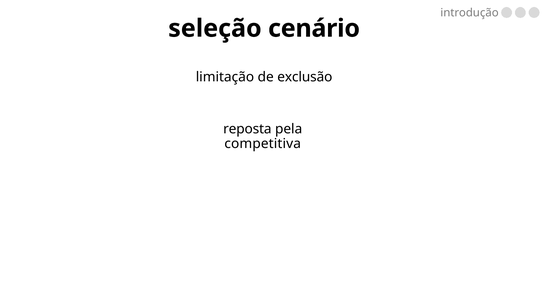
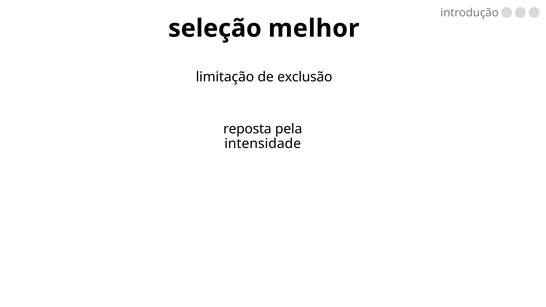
cenário: cenário -> melhor (314, 28)
competitiva: competitiva -> intensidade (263, 144)
